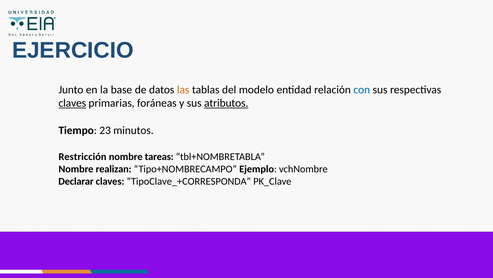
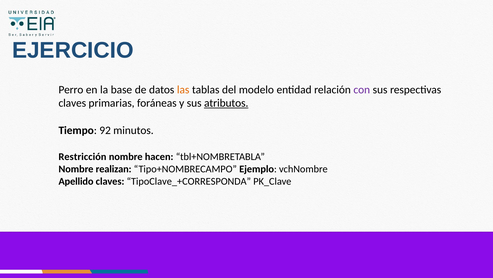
Junto: Junto -> Perro (71, 89)
con colour: blue -> purple (362, 89)
claves underline: present -> none (72, 103)
23: 23 -> 92 (105, 130)
tareas: tareas -> hacen (159, 156)
Declarar: Declarar -> Apellido (76, 181)
